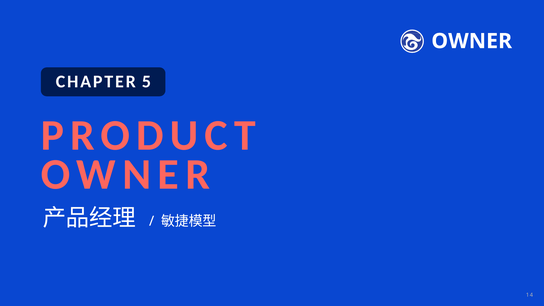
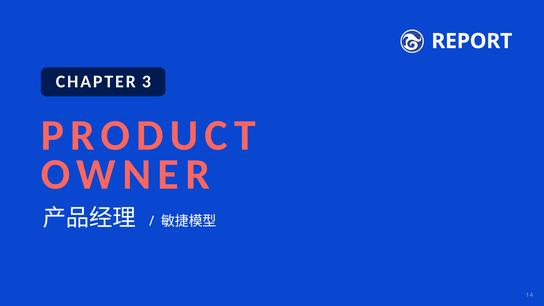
OWNER: OWNER -> REPORT (472, 41)
5: 5 -> 3 (146, 82)
